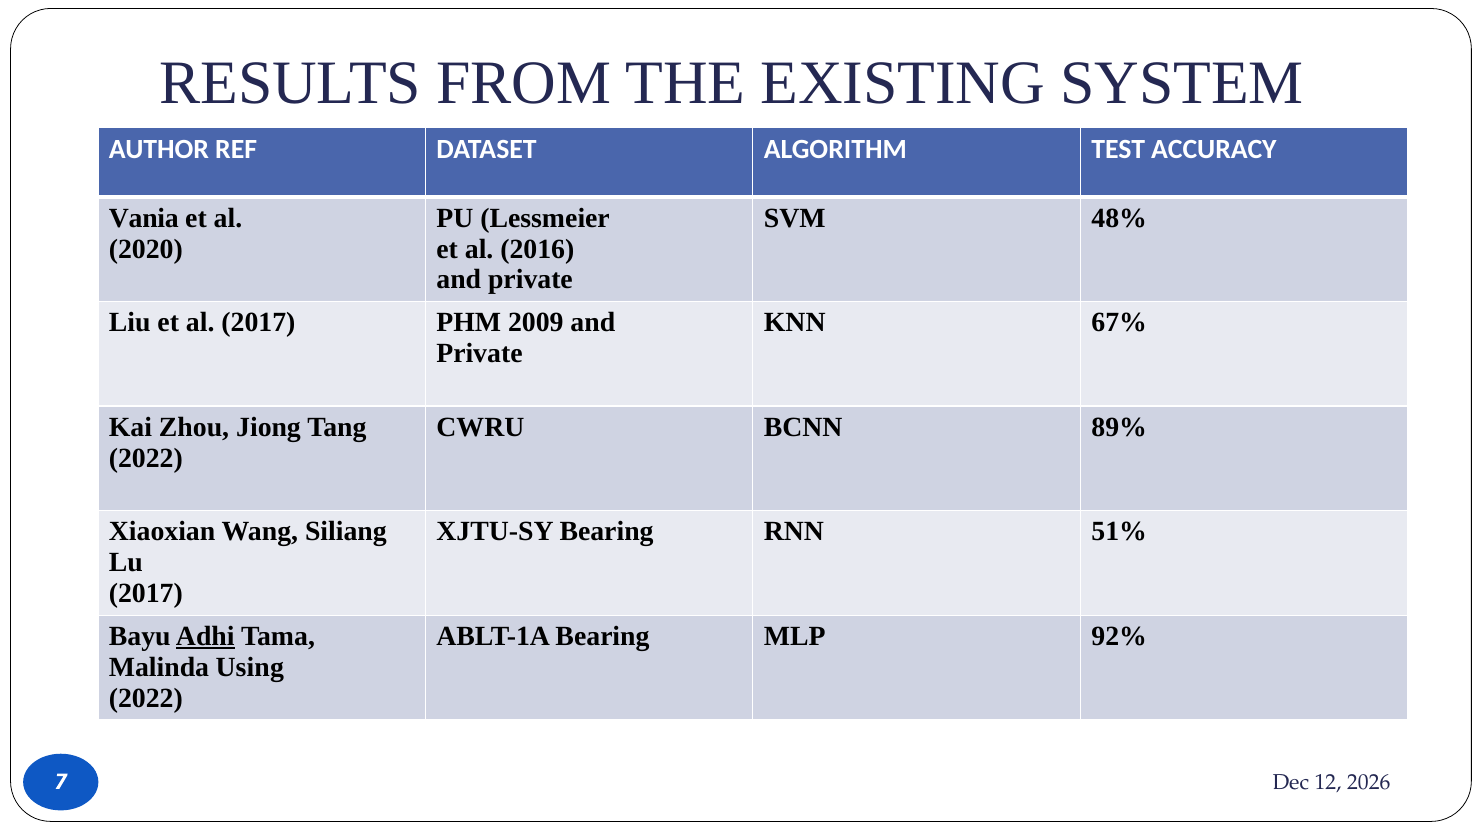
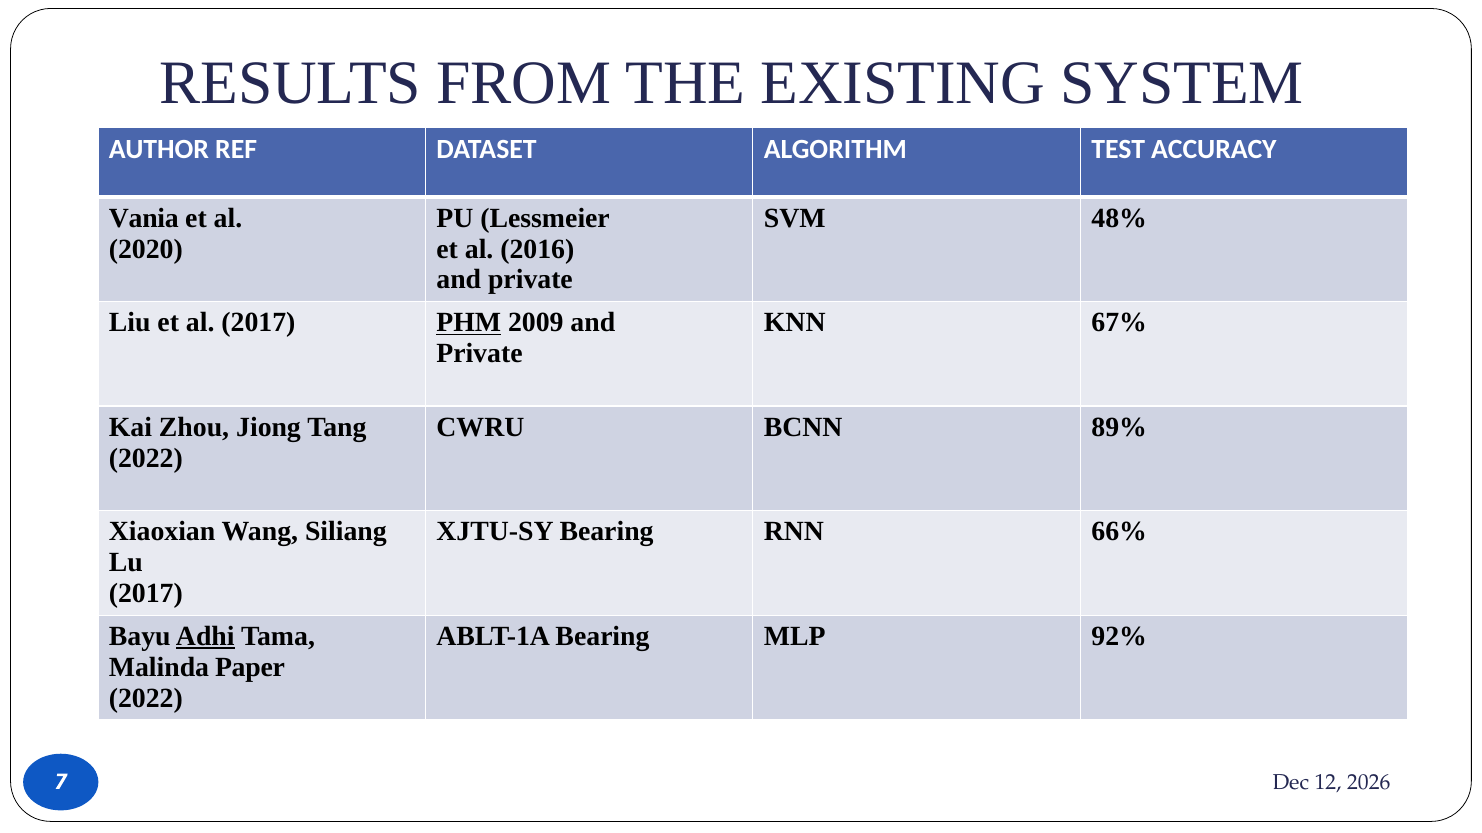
PHM underline: none -> present (469, 323)
51%: 51% -> 66% (1119, 532)
Using: Using -> Paper (250, 668)
